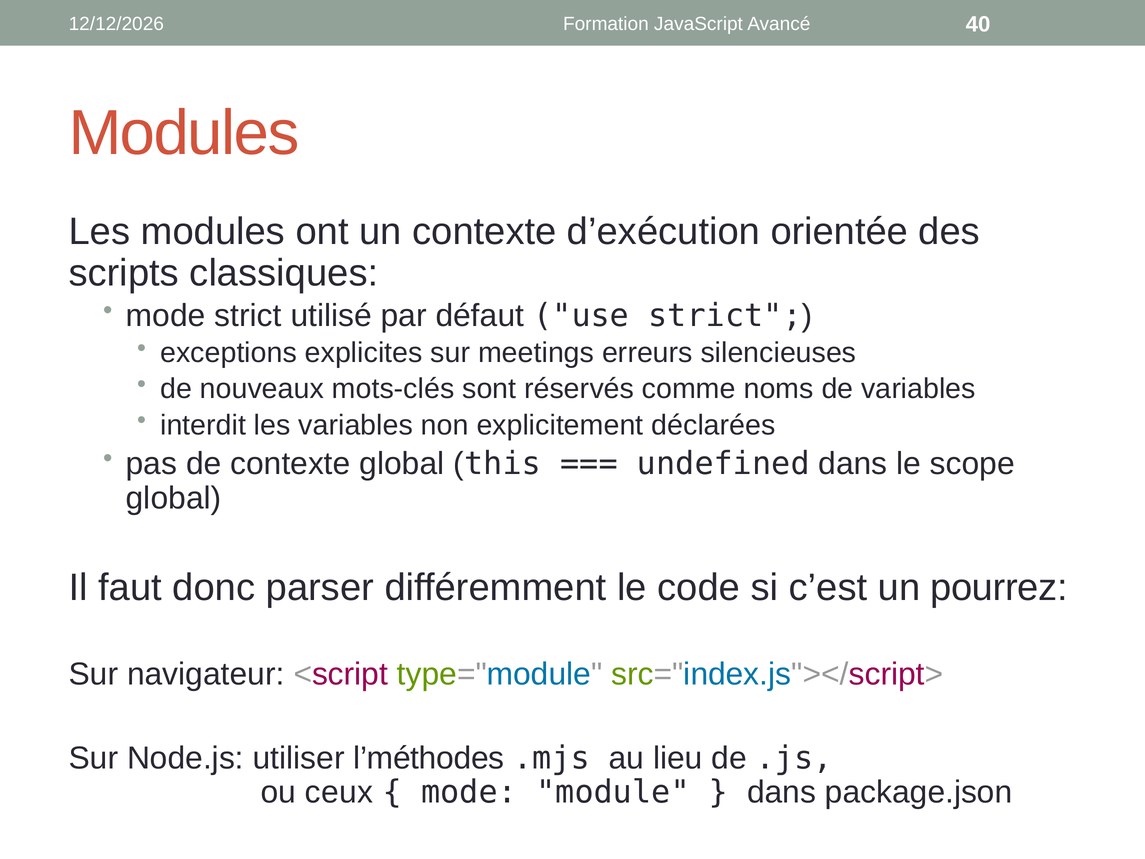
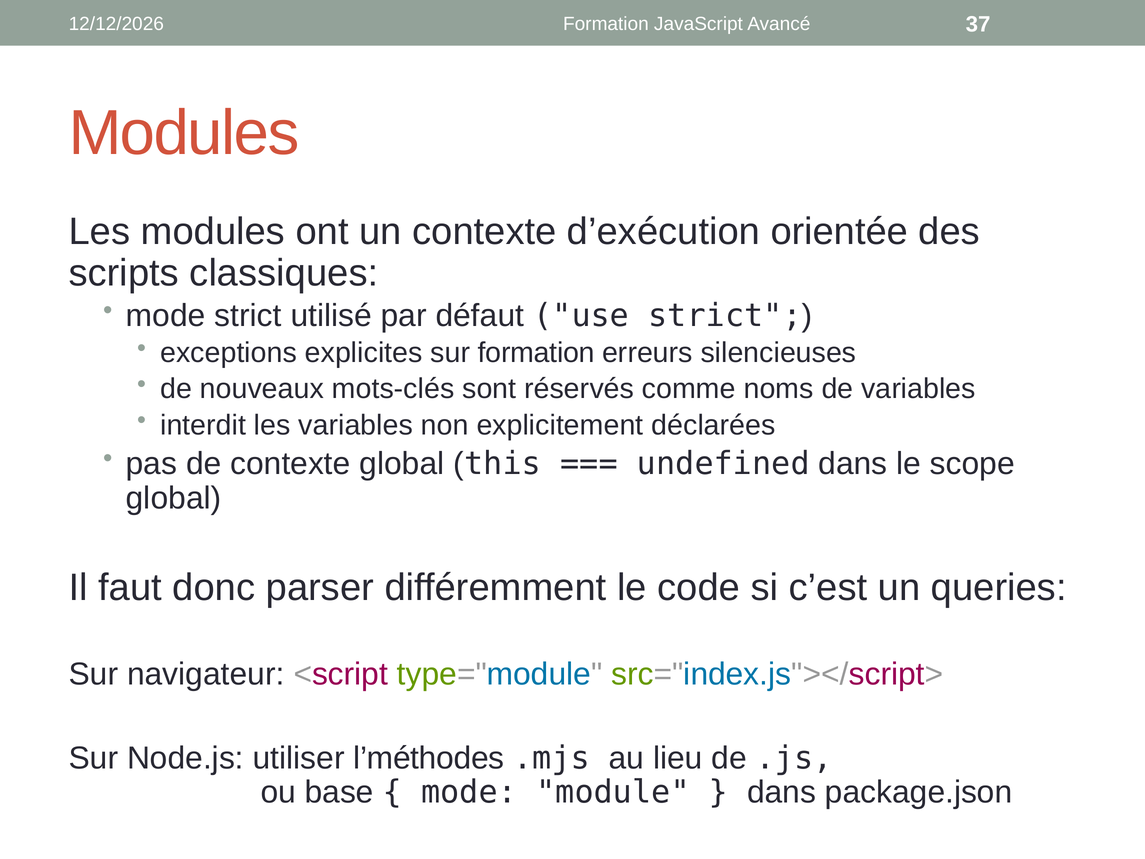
40: 40 -> 37 (978, 24)
sur meetings: meetings -> formation (536, 353)
pourrez: pourrez -> queries (999, 587)
ceux: ceux -> base (339, 792)
